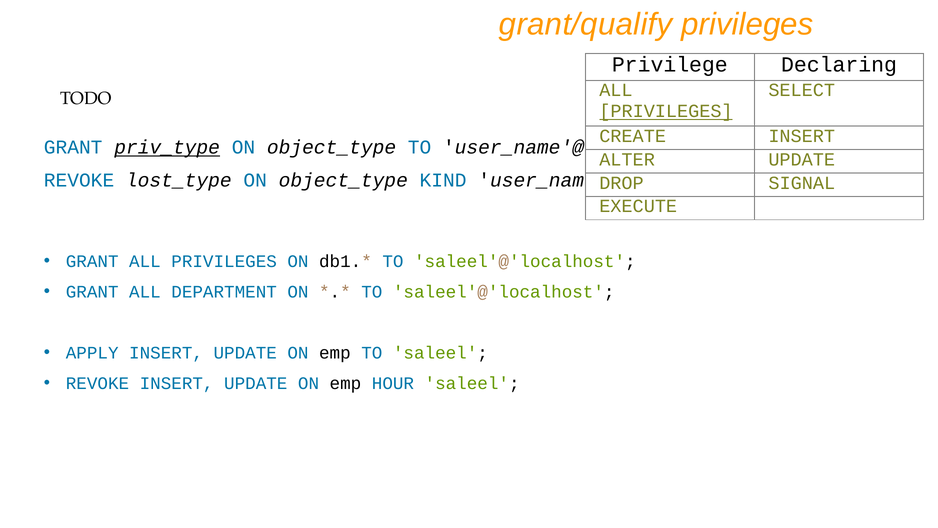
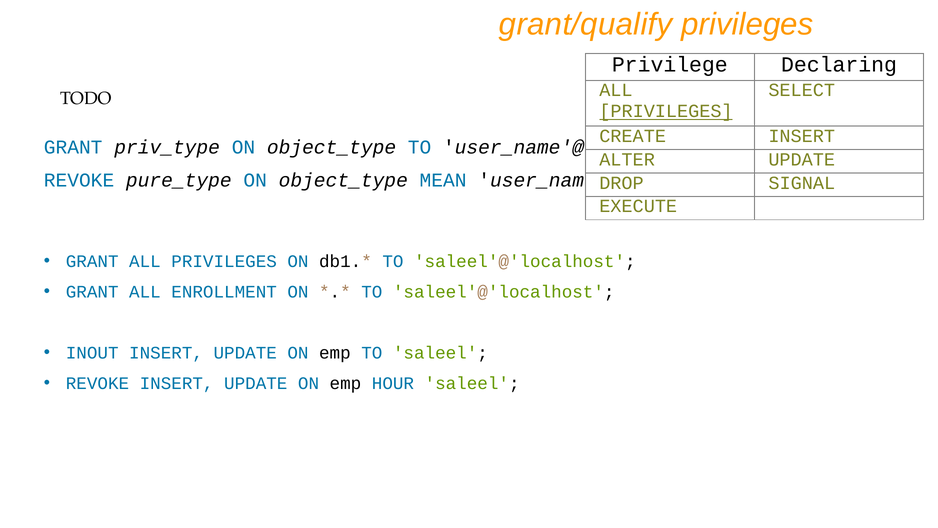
priv_type underline: present -> none (167, 147)
lost_type: lost_type -> pure_type (179, 180)
KIND: KIND -> MEAN (443, 180)
DEPARTMENT: DEPARTMENT -> ENROLLMENT (224, 292)
APPLY: APPLY -> INOUT (92, 353)
